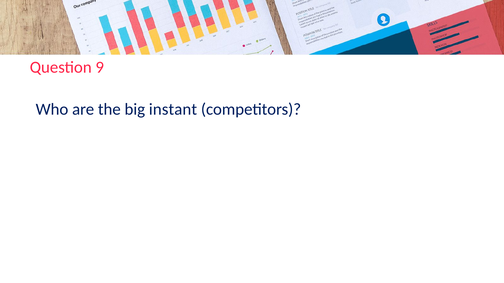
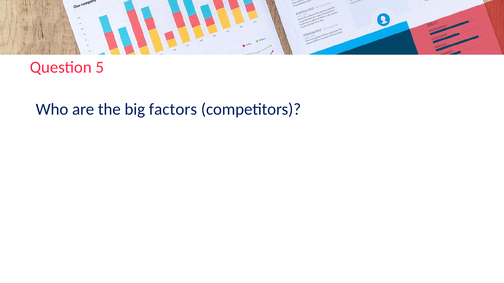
9: 9 -> 5 (100, 68)
instant: instant -> factors (173, 110)
